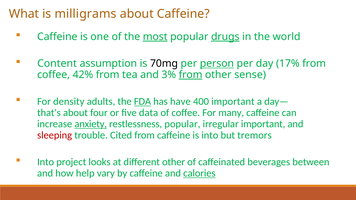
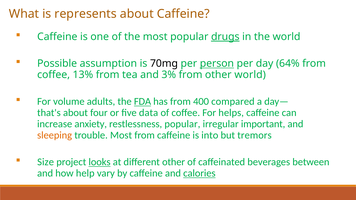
milligrams: milligrams -> represents (86, 14)
most underline: present -> none (155, 37)
Content: Content -> Possible (57, 64)
17%: 17% -> 64% (288, 64)
42%: 42% -> 13% (83, 75)
from underline: present -> none (191, 75)
other sense: sense -> world (250, 75)
density: density -> volume (69, 102)
has have: have -> from (180, 102)
400 important: important -> compared (233, 102)
many: many -> helps (231, 113)
anxiety underline: present -> none (91, 124)
sleeping colour: red -> orange (55, 135)
trouble Cited: Cited -> Most (121, 135)
Into: Into -> Size (46, 162)
looks underline: none -> present (100, 162)
